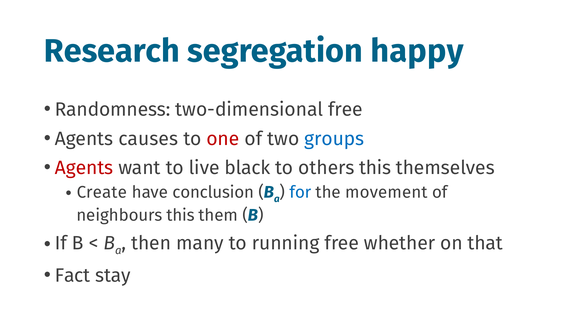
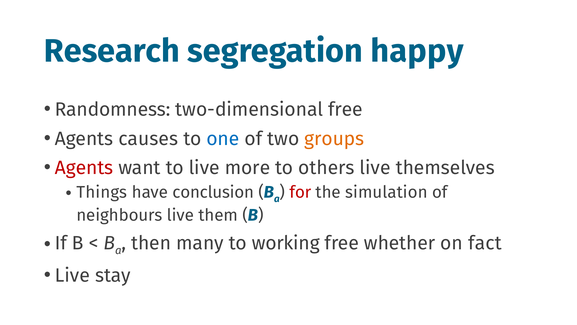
one colour: red -> blue (223, 139)
groups colour: blue -> orange (334, 139)
black: black -> more (247, 168)
others this: this -> live (375, 168)
Create: Create -> Things (102, 192)
for colour: blue -> red (300, 192)
movement: movement -> simulation (386, 192)
neighbours this: this -> live (180, 215)
running: running -> working (286, 243)
that: that -> fact (485, 243)
Fact: Fact -> Live (72, 275)
